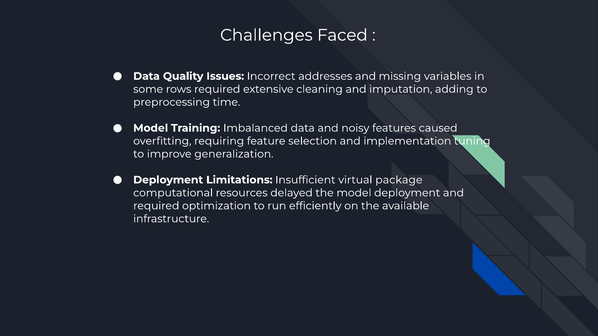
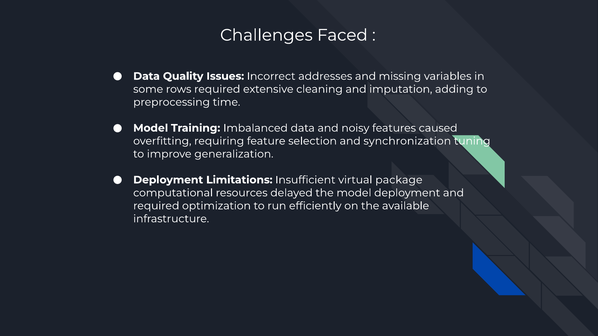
implementation: implementation -> synchronization (407, 141)
